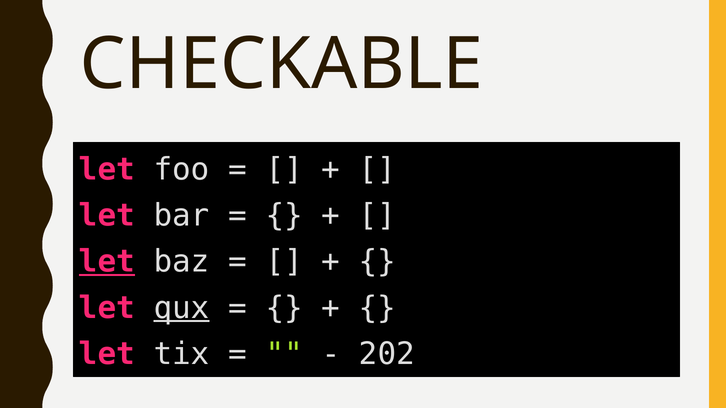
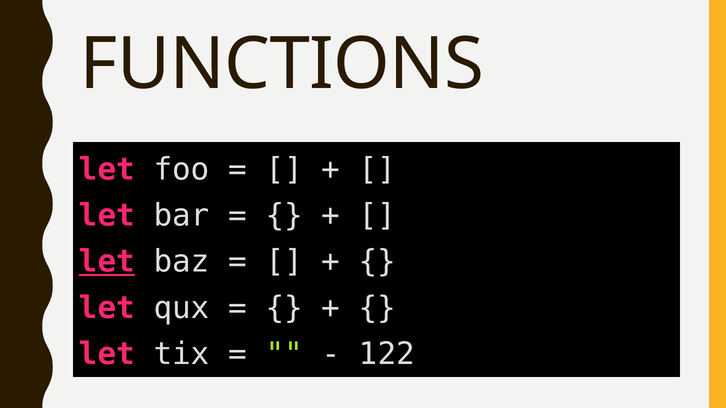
CHECKABLE: CHECKABLE -> FUNCTIONS (282, 64)
qux underline: present -> none (182, 308)
202: 202 -> 122 (387, 354)
